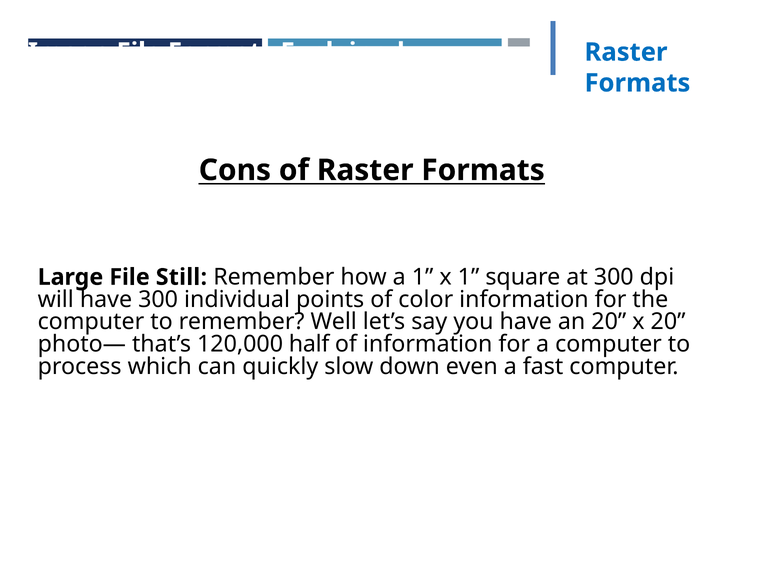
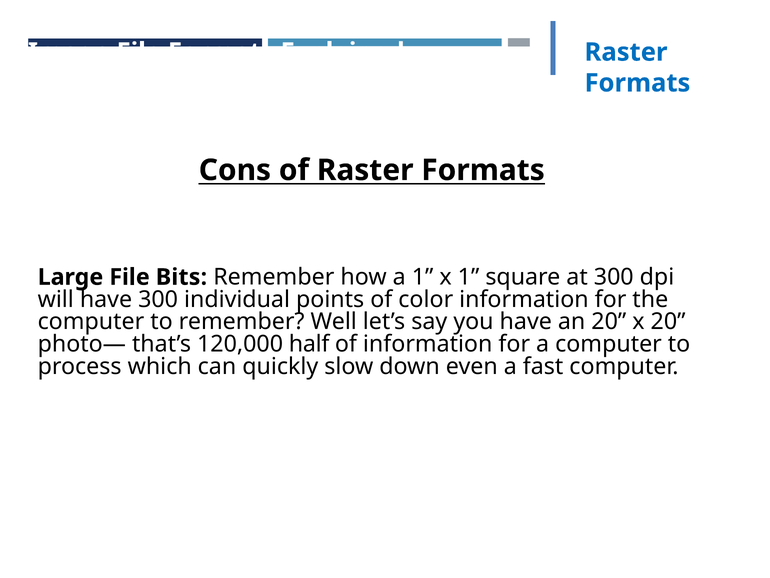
Still: Still -> Bits (181, 277)
